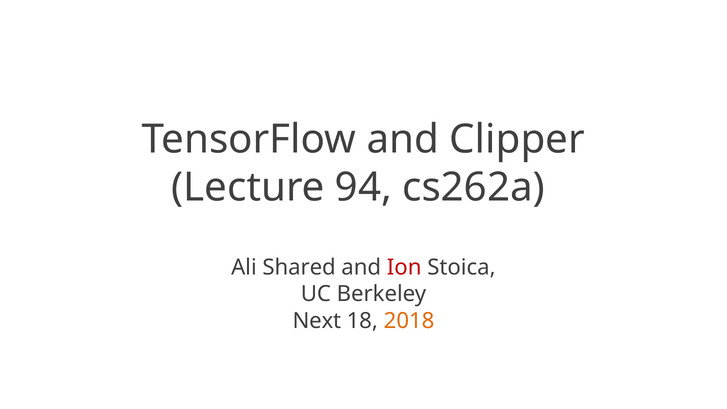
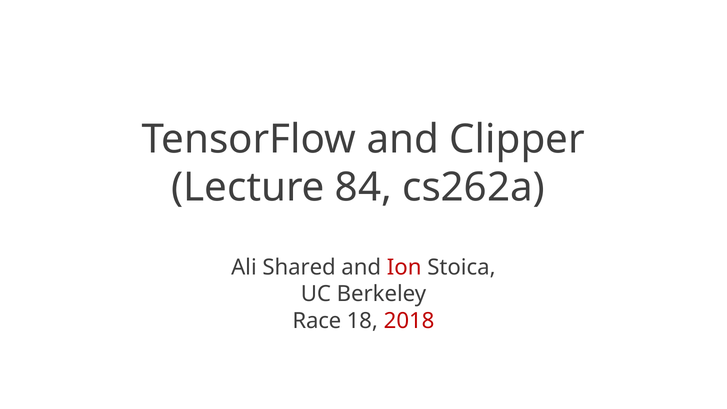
94: 94 -> 84 (363, 188)
Next: Next -> Race (317, 321)
2018 colour: orange -> red (409, 321)
